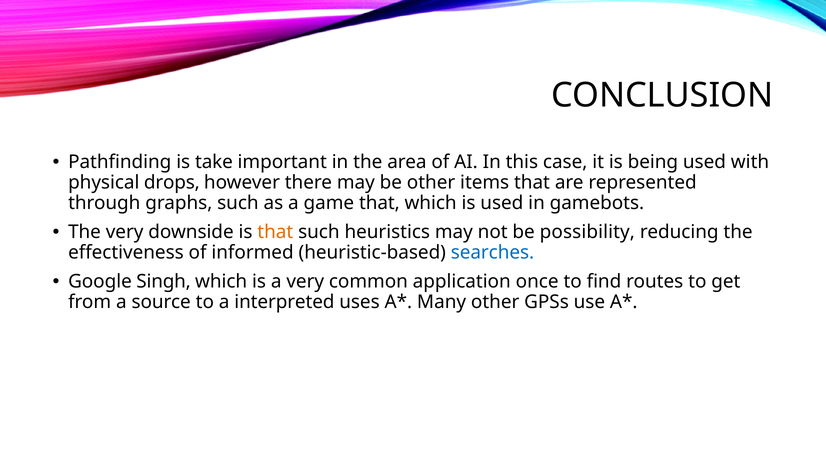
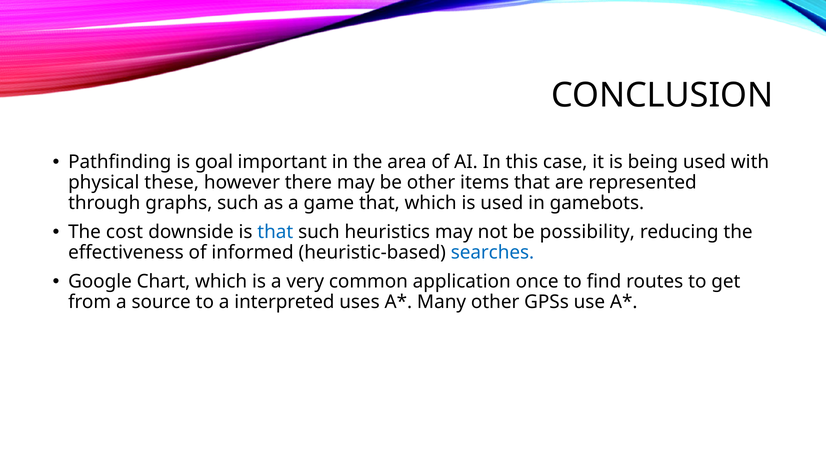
take: take -> goal (214, 162)
drops: drops -> these (172, 182)
The very: very -> cost (124, 232)
that colour: orange -> blue (275, 232)
Singh: Singh -> Chart (164, 281)
